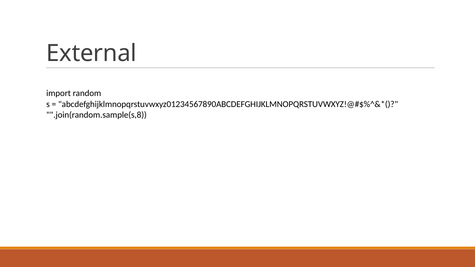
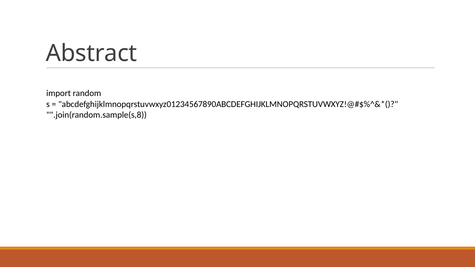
External: External -> Abstract (92, 53)
